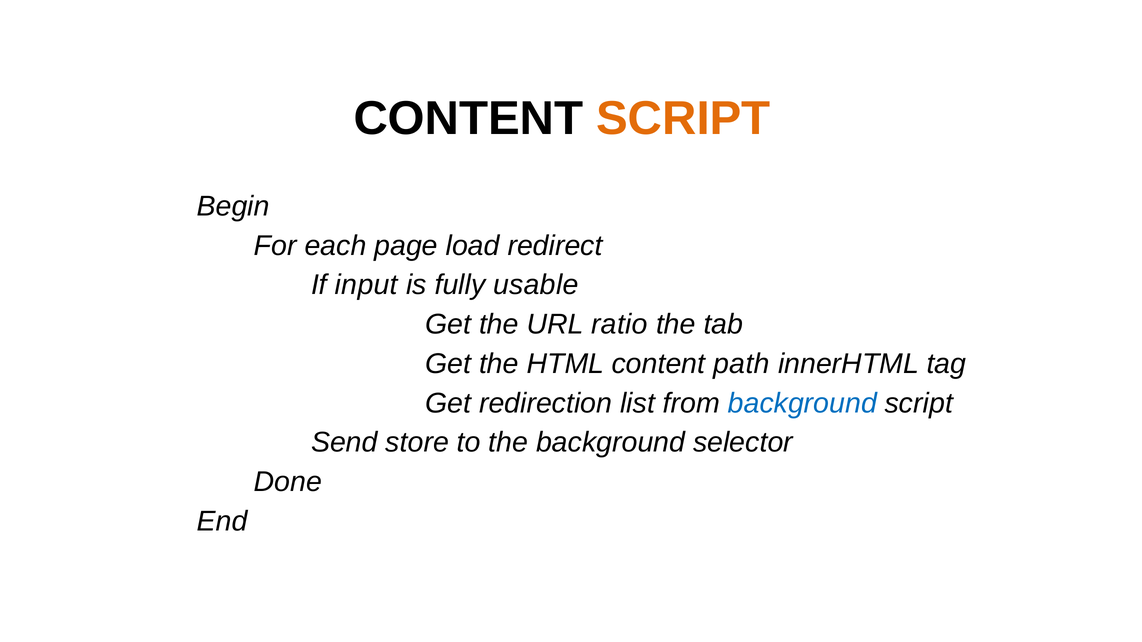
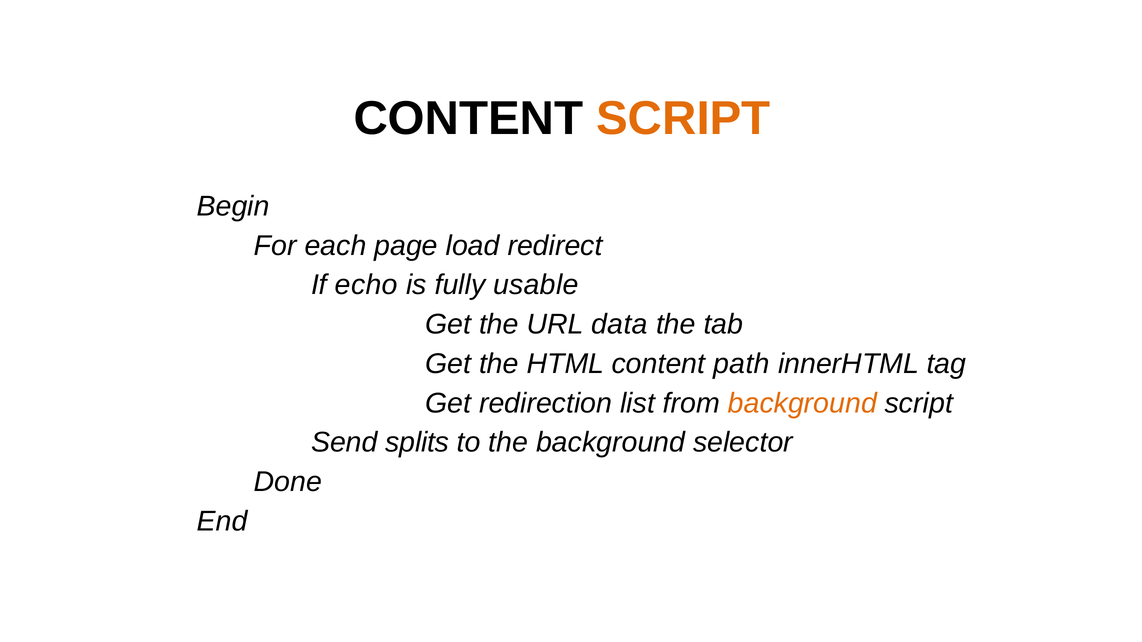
input: input -> echo (366, 285)
ratio: ratio -> data (619, 325)
background colour: blue -> orange (802, 403)
store: store -> splits (417, 443)
